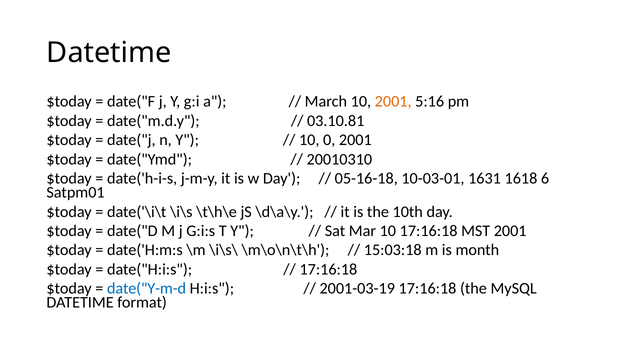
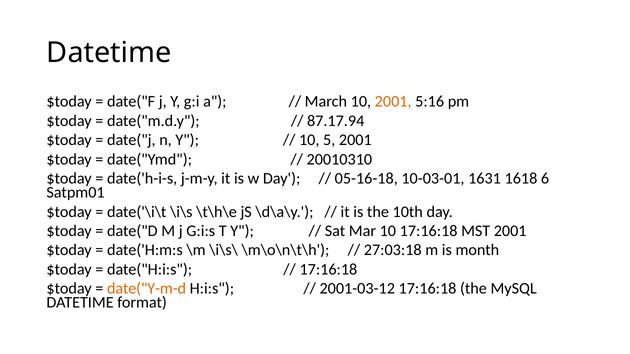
03.10.81: 03.10.81 -> 87.17.94 (336, 121)
0: 0 -> 5 (329, 140)
15:03:18: 15:03:18 -> 27:03:18 (393, 250)
date("Y-m-d colour: blue -> orange (147, 289)
2001-03-19: 2001-03-19 -> 2001-03-12 (357, 289)
